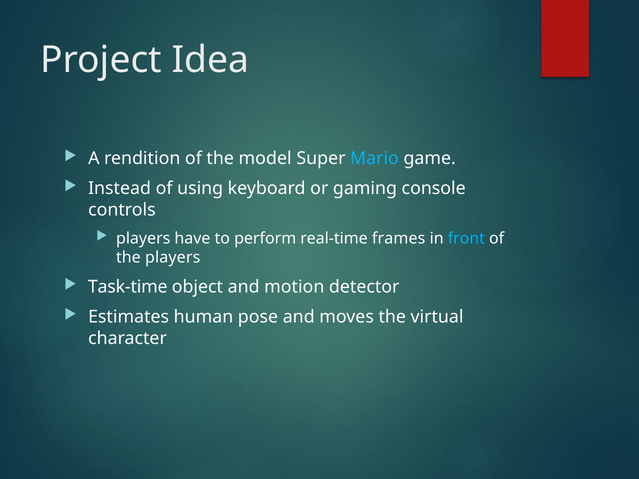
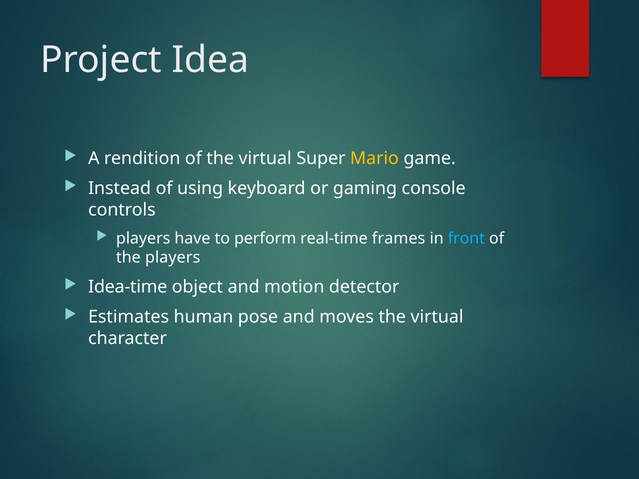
of the model: model -> virtual (265, 159)
Mario colour: light blue -> yellow (374, 159)
Task-time: Task-time -> Idea-time (128, 287)
